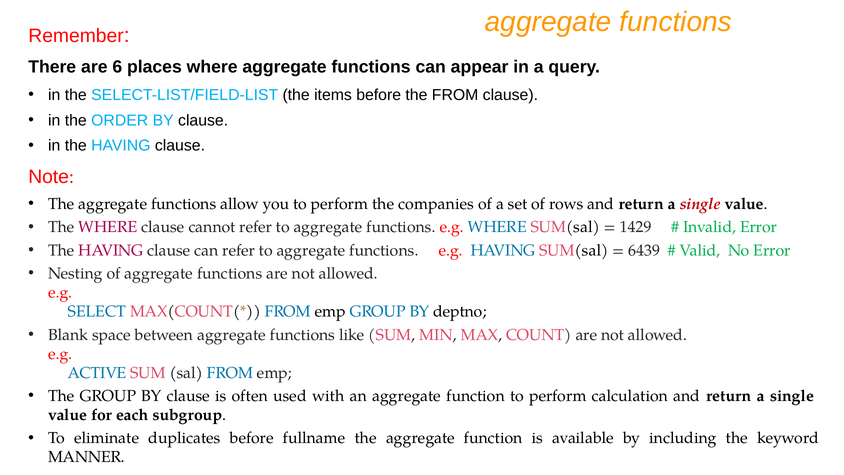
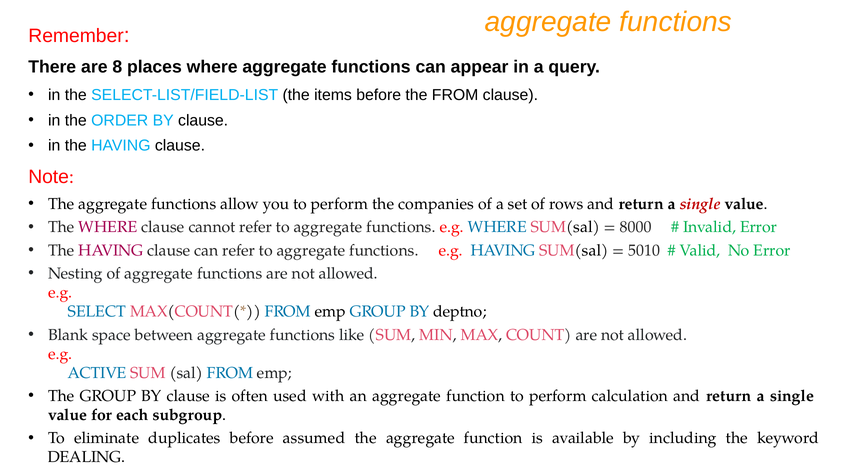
6: 6 -> 8 (117, 67)
1429: 1429 -> 8000 (636, 227)
6439: 6439 -> 5010 (644, 250)
fullname: fullname -> assumed (314, 438)
MANNER: MANNER -> DEALING (86, 457)
